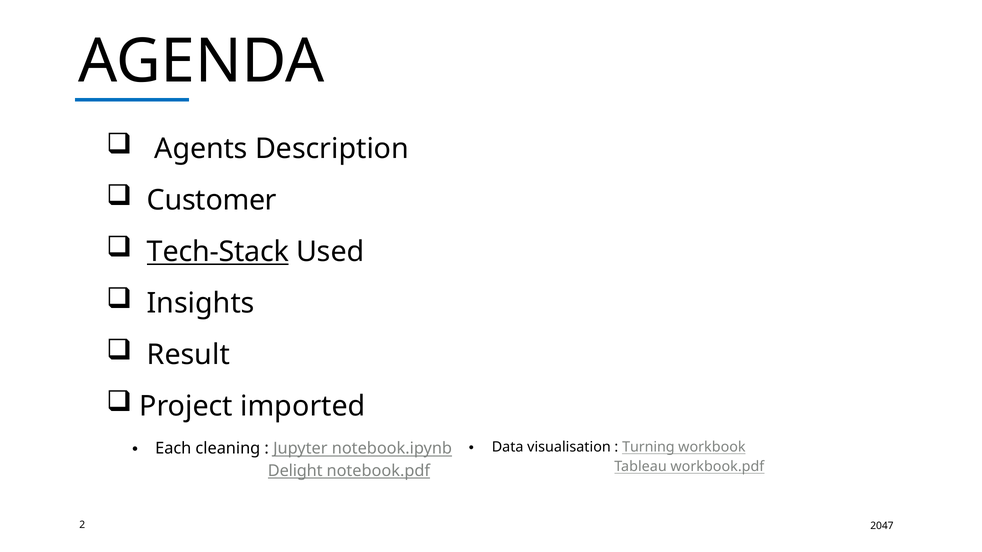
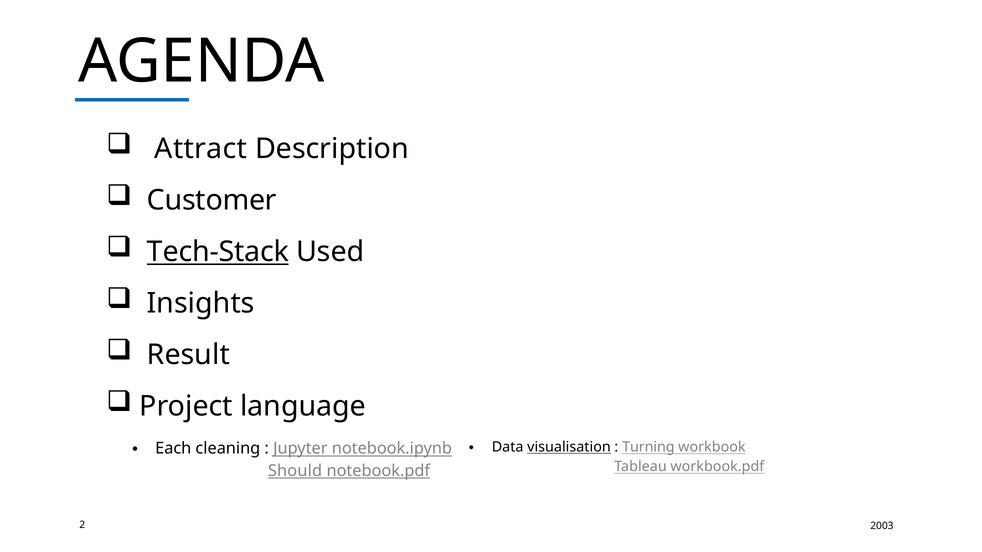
Agents: Agents -> Attract (201, 149)
imported: imported -> language (303, 407)
visualisation underline: none -> present (569, 447)
Delight: Delight -> Should (295, 471)
2047: 2047 -> 2003 (882, 526)
